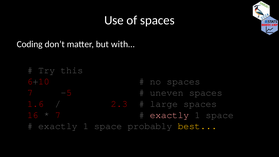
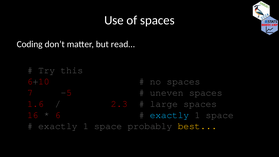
with…: with… -> read… (123, 44)
7: 7 -> 6 (58, 115)
exactly colour: pink -> light blue (170, 115)
